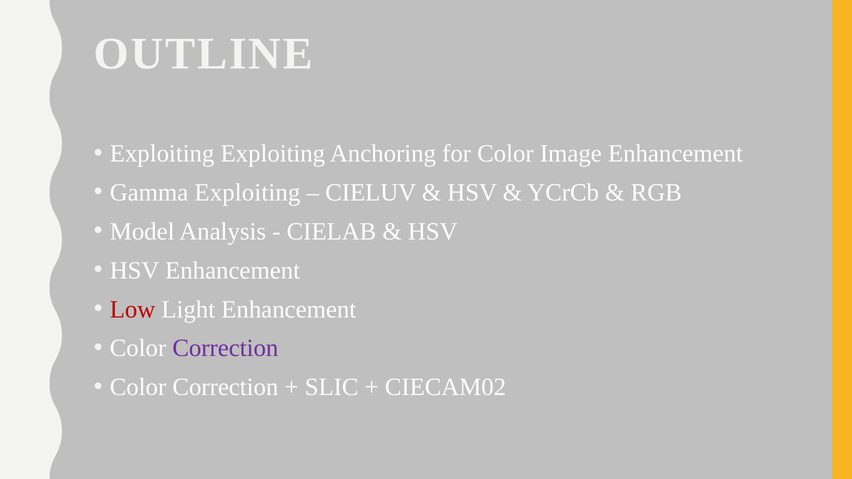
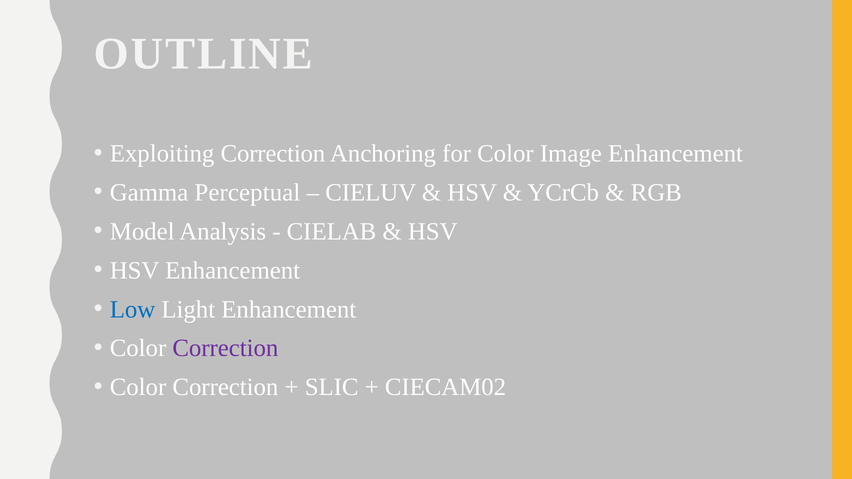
Exploiting Exploiting: Exploiting -> Correction (273, 154)
Gamma Exploiting: Exploiting -> Perceptual (247, 193)
Low colour: red -> blue (133, 310)
